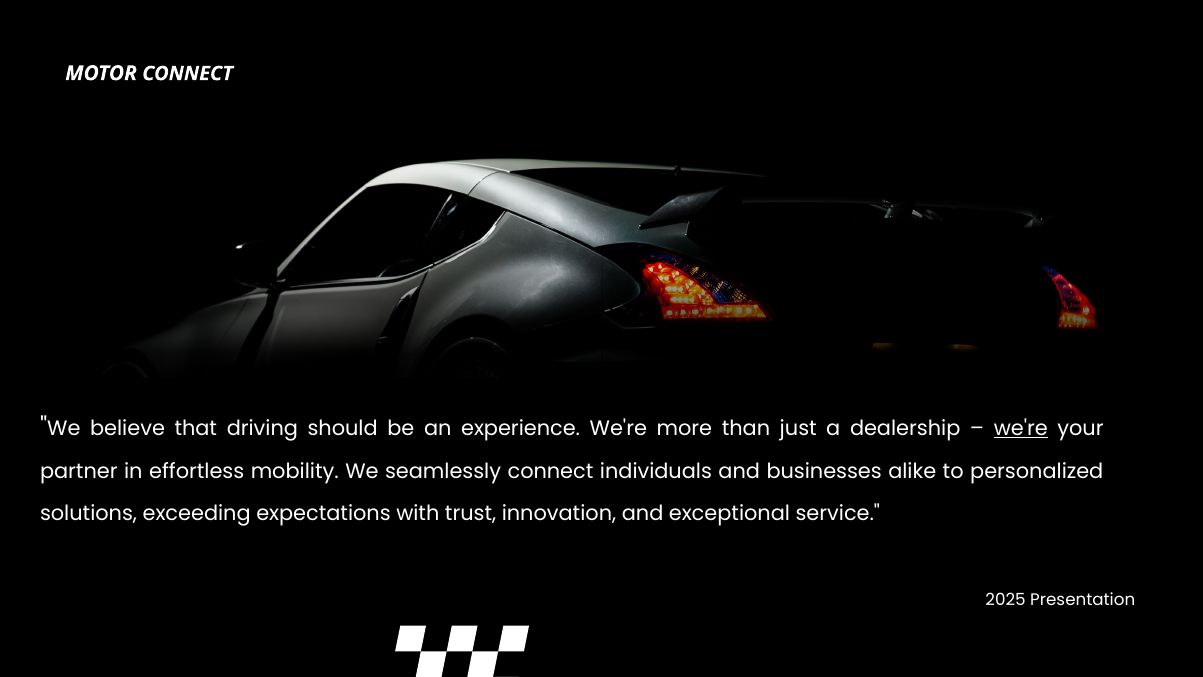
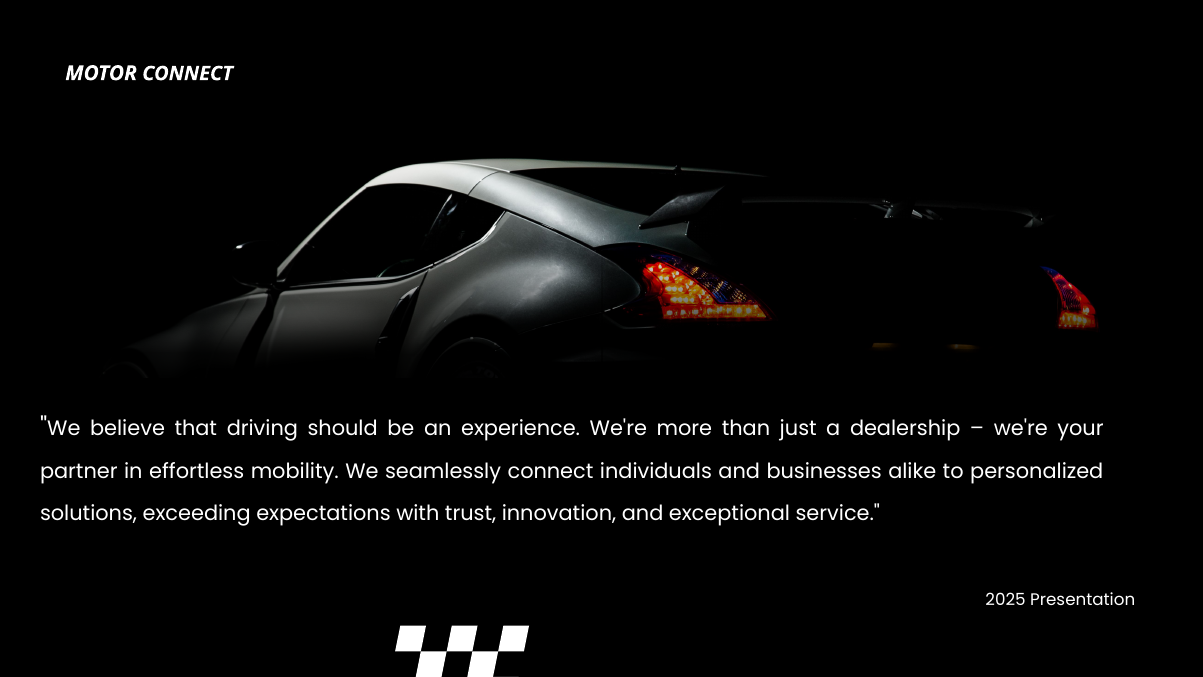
we're underline: present -> none (1021, 429)
